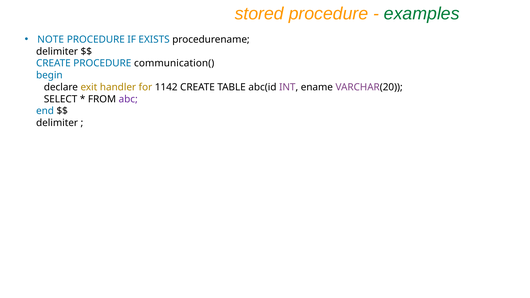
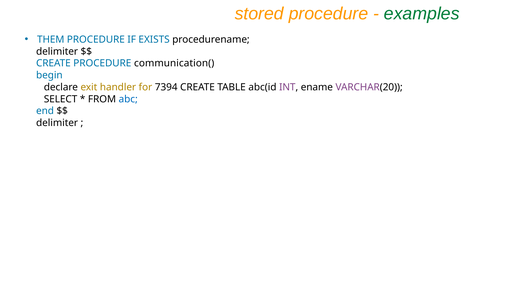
NOTE: NOTE -> THEM (51, 40)
1142: 1142 -> 7394 (166, 87)
abc colour: purple -> blue (128, 99)
